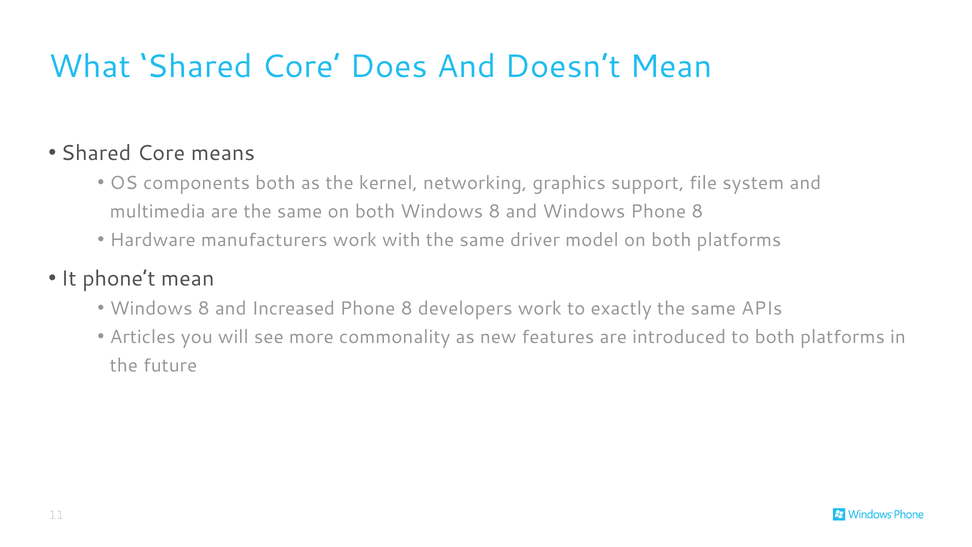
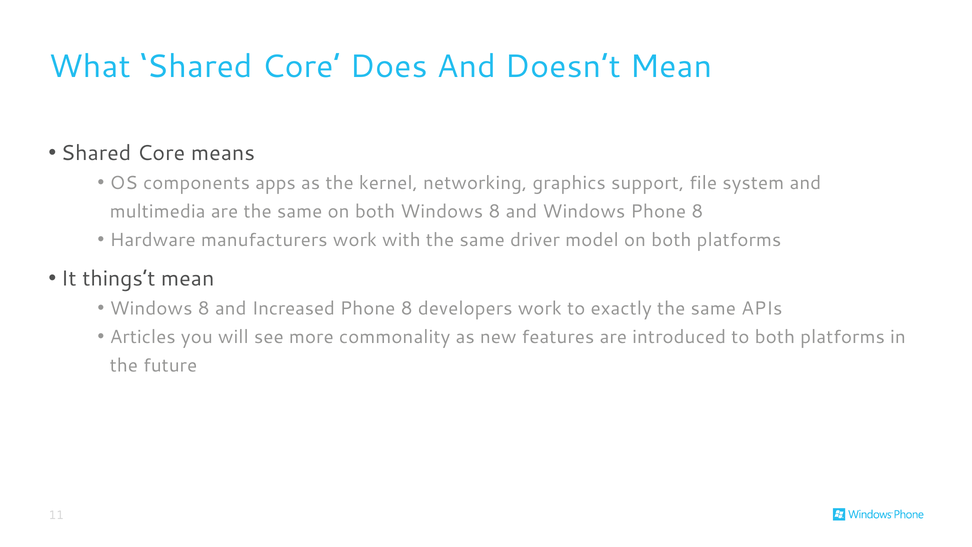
components both: both -> apps (276, 183)
phone’t: phone’t -> things’t (119, 279)
